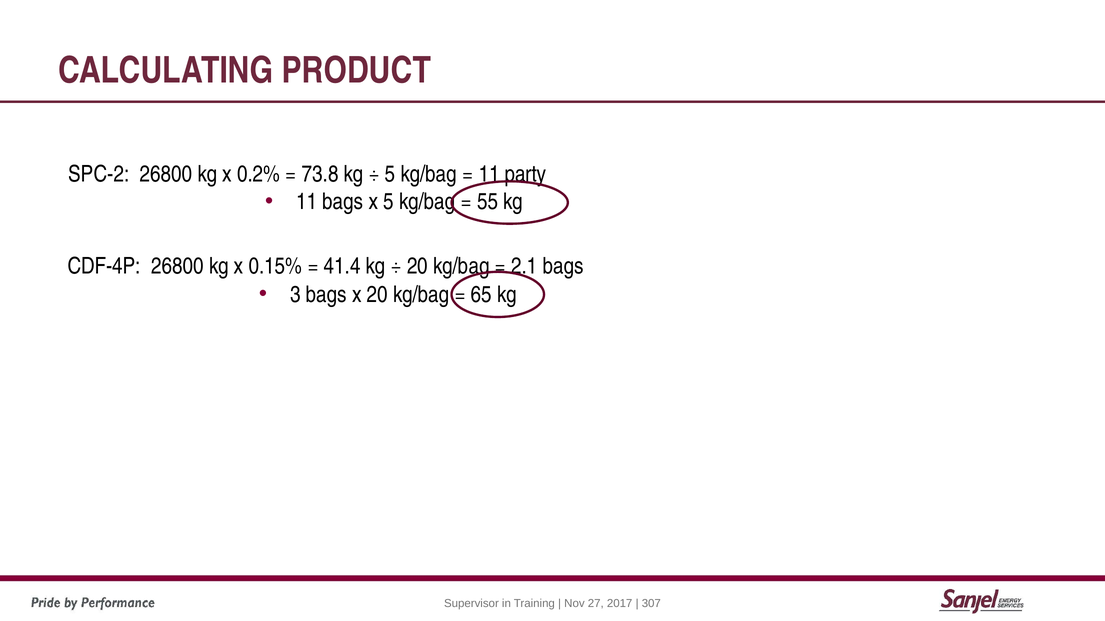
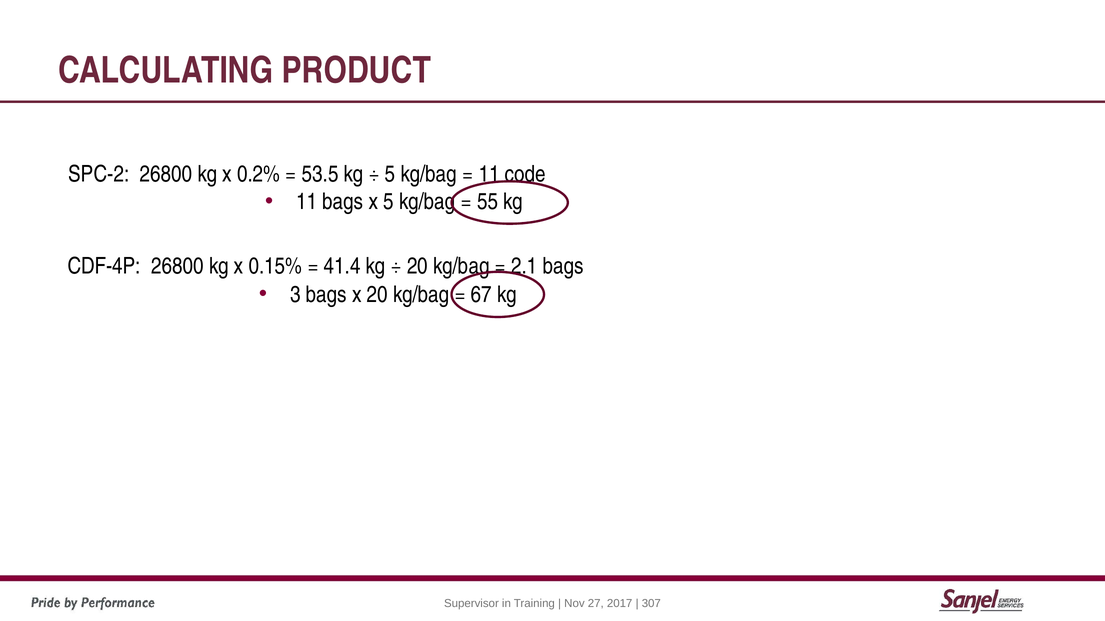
73.8: 73.8 -> 53.5 (320, 174)
party: party -> code (525, 174)
65: 65 -> 67 (481, 295)
